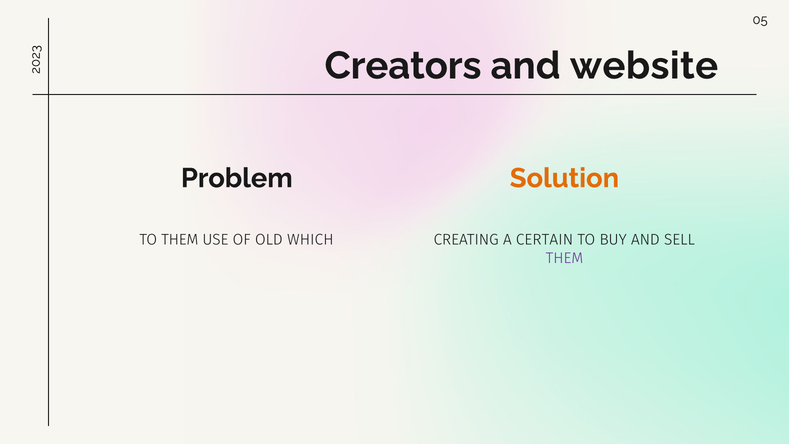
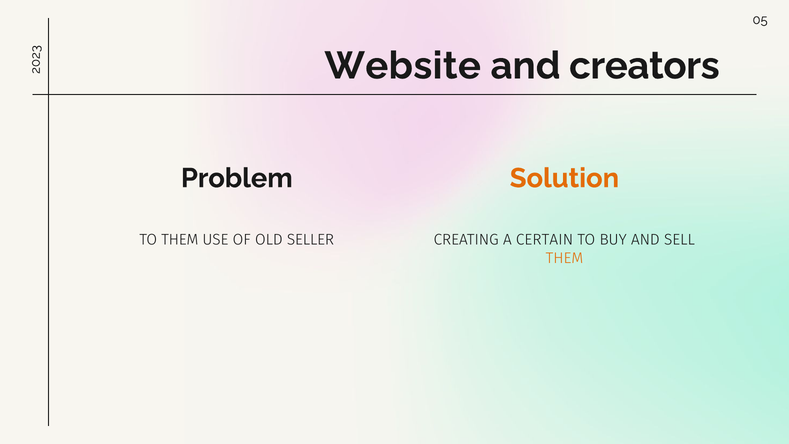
Creators: Creators -> Website (403, 66)
website: website -> creators (644, 66)
WHICH: WHICH -> SELLER (310, 240)
THEM colour: purple -> orange (564, 258)
